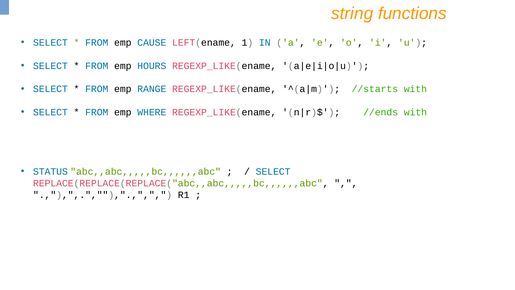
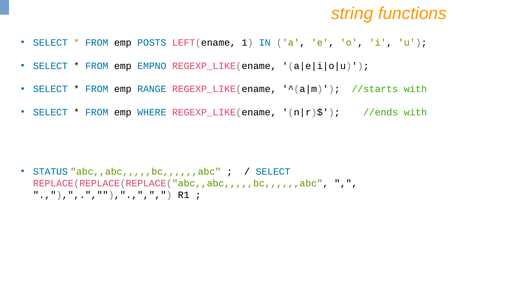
CAUSE: CAUSE -> POSTS (152, 43)
HOURS: HOURS -> EMPNO (152, 66)
